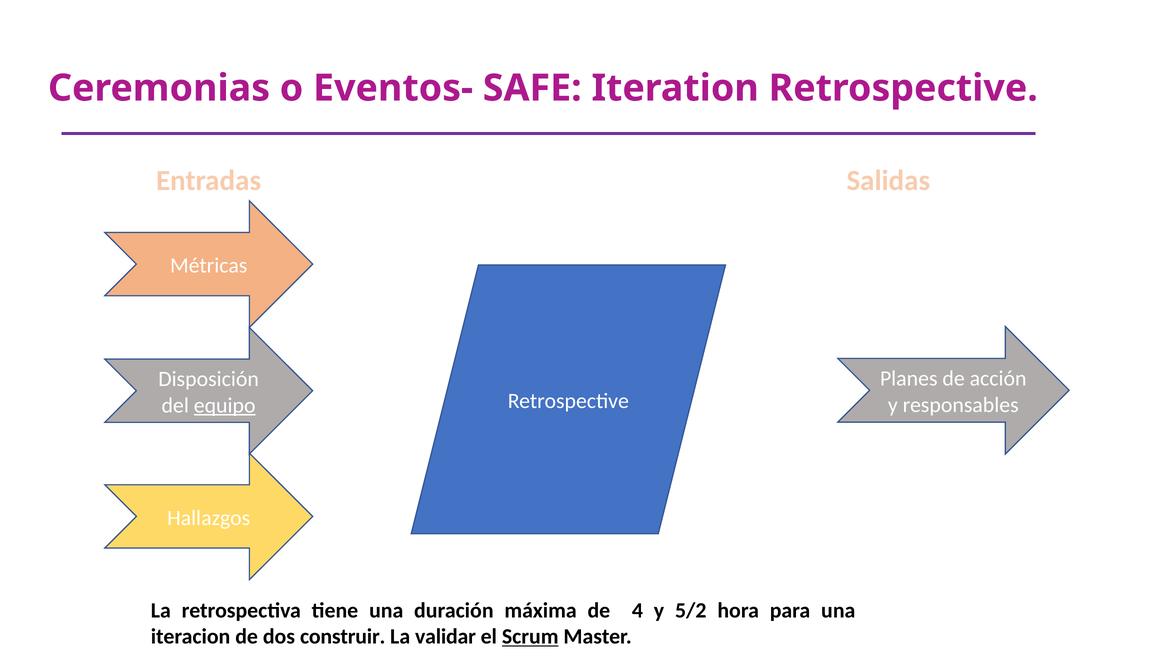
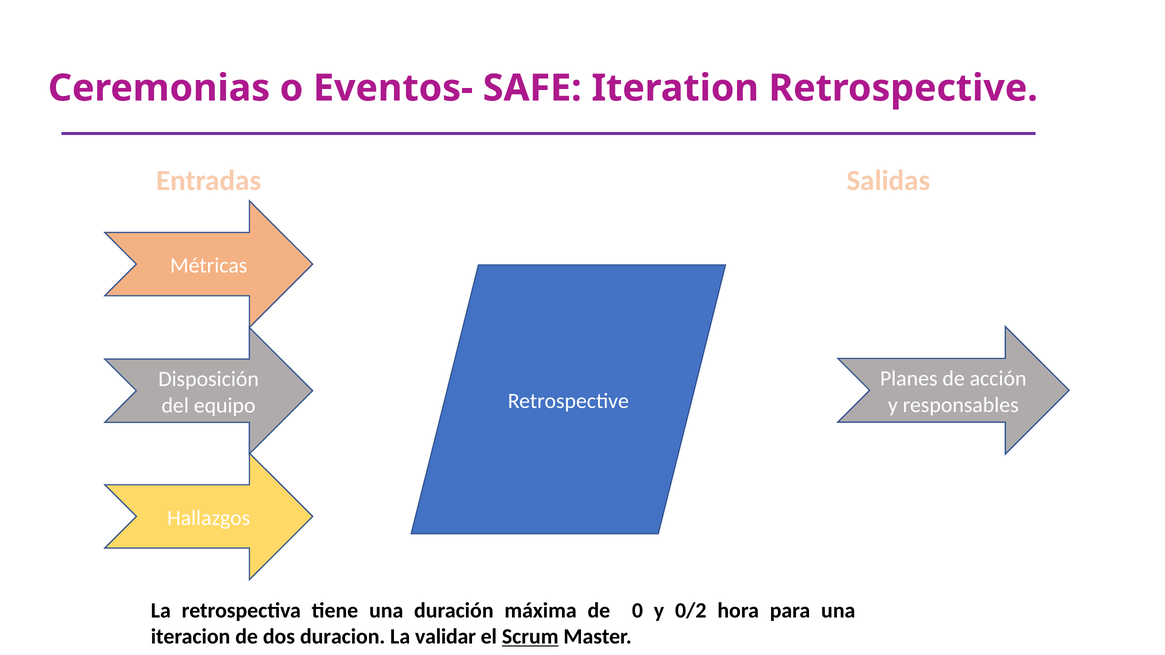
equipo underline: present -> none (225, 406)
4: 4 -> 0 (637, 611)
5/2: 5/2 -> 0/2 (691, 611)
construir: construir -> duracion (343, 637)
